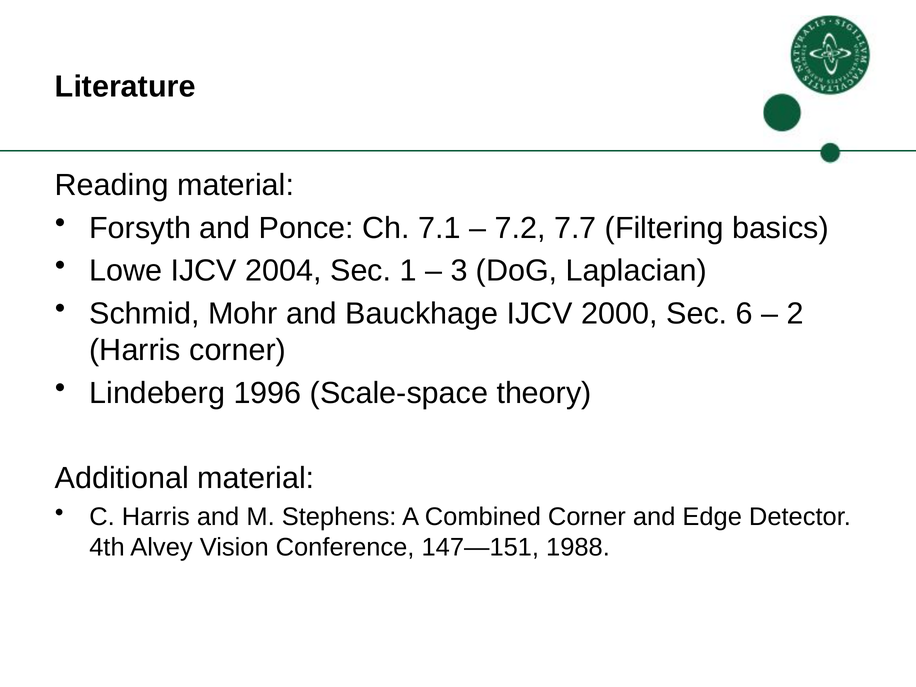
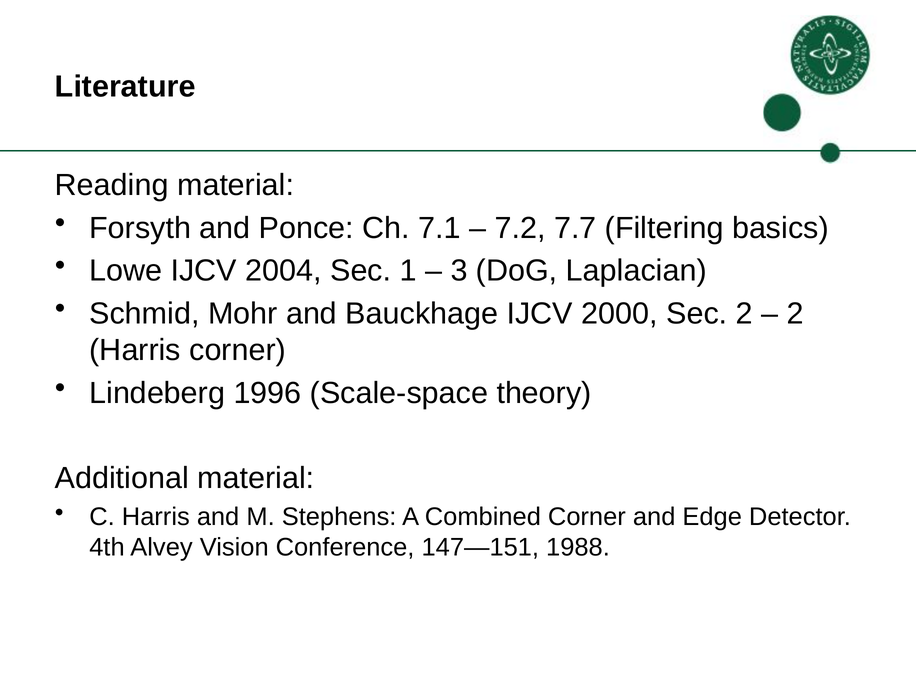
Sec 6: 6 -> 2 (744, 314)
